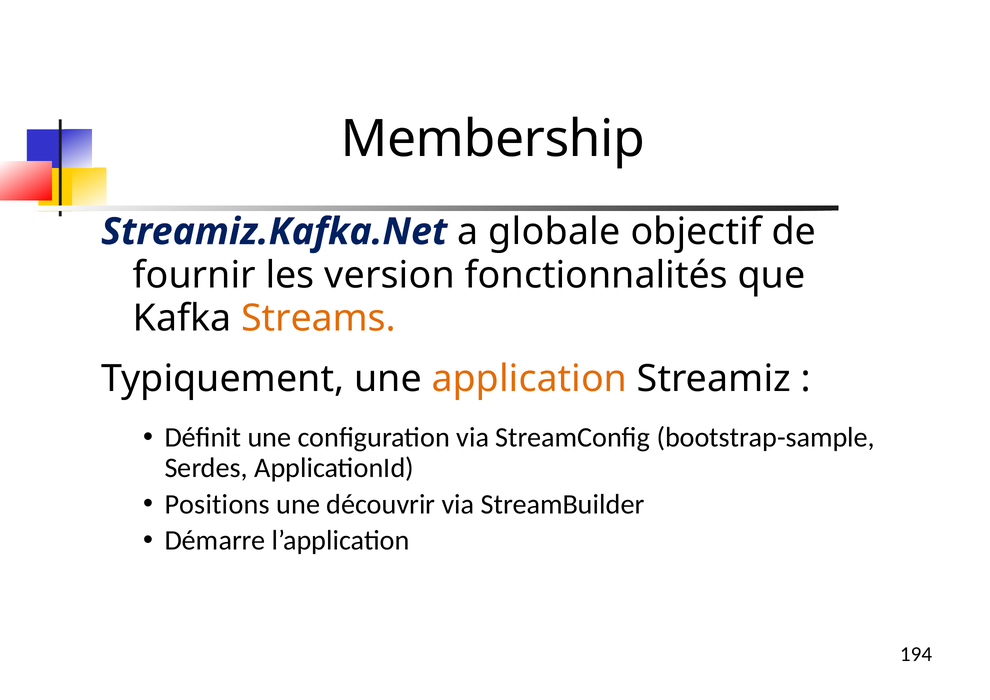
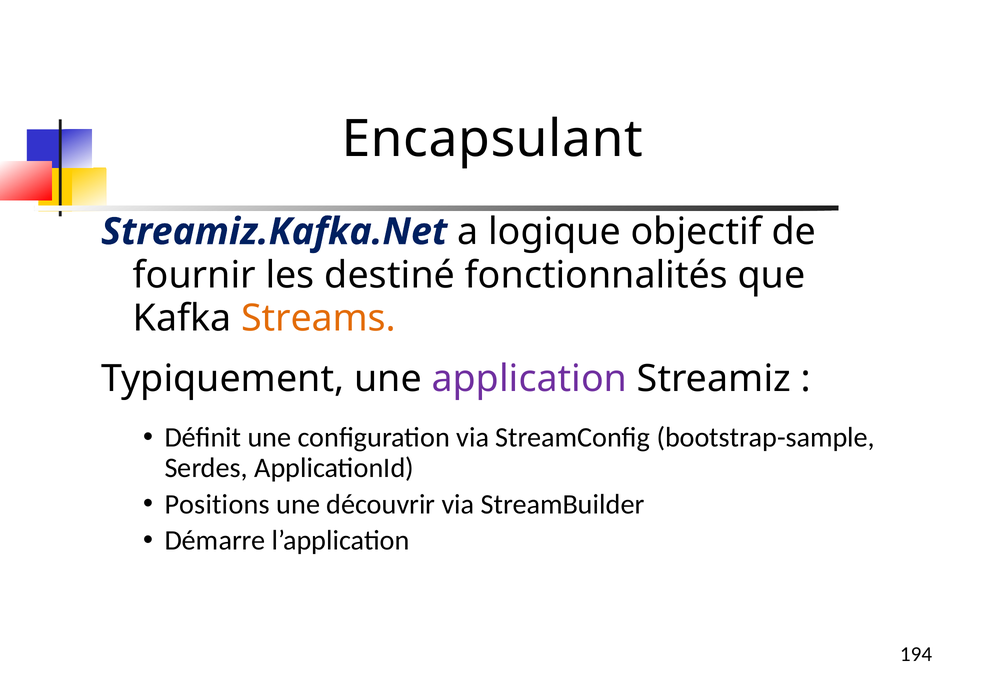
Membership: Membership -> Encapsulant (492, 139)
globale: globale -> logique (555, 232)
version: version -> destiné (390, 275)
application colour: orange -> purple (529, 379)
